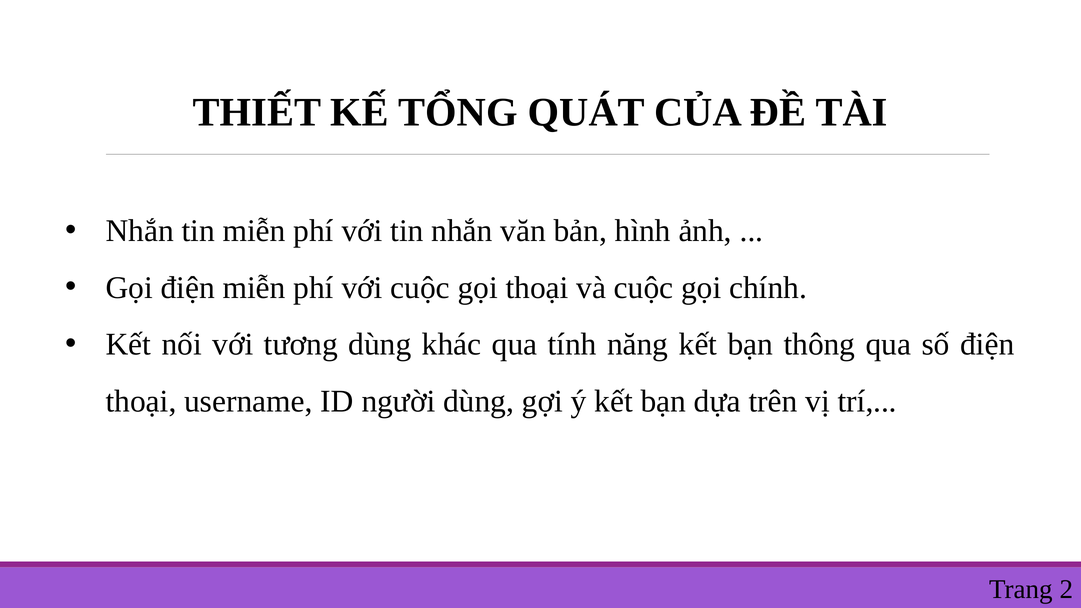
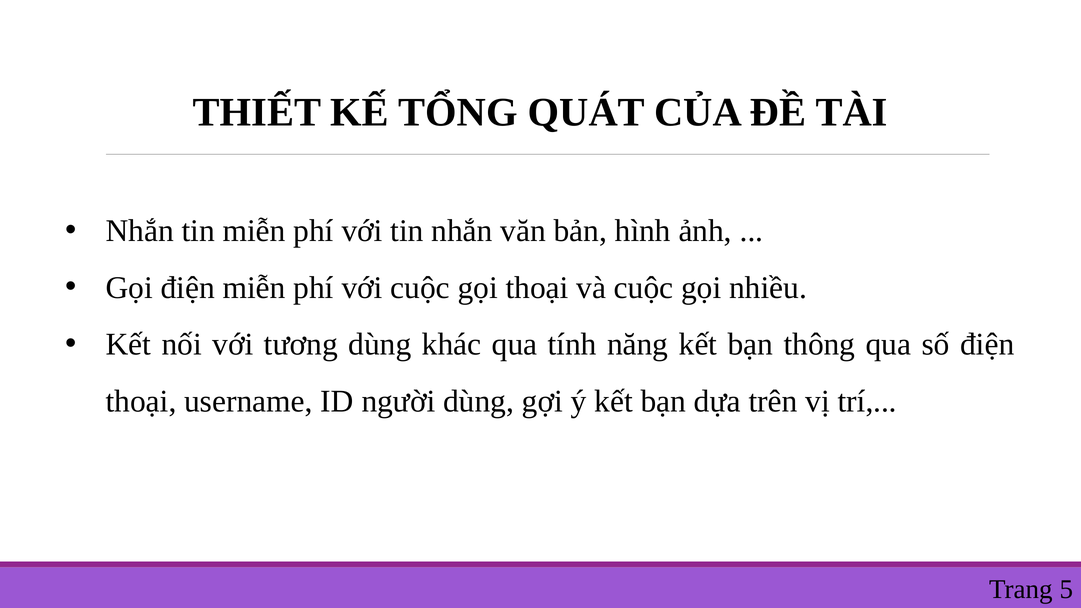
chính: chính -> nhiều (768, 288)
2: 2 -> 5 (1066, 589)
